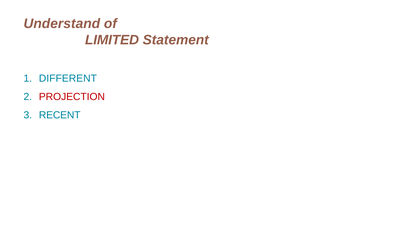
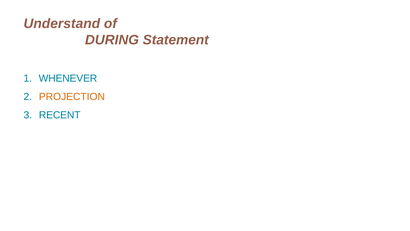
LIMITED: LIMITED -> DURING (112, 40)
DIFFERENT: DIFFERENT -> WHENEVER (68, 78)
PROJECTION colour: red -> orange (72, 97)
